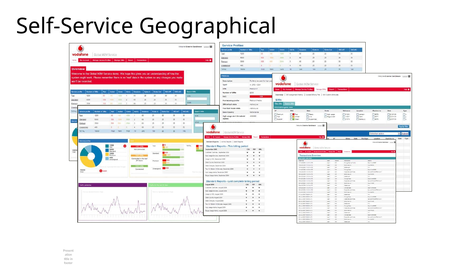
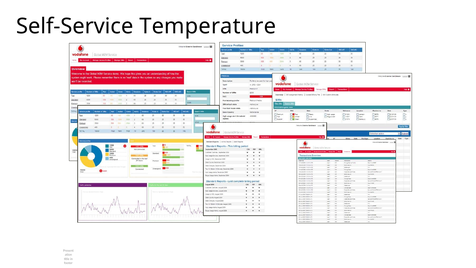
Geographical: Geographical -> Temperature (208, 26)
